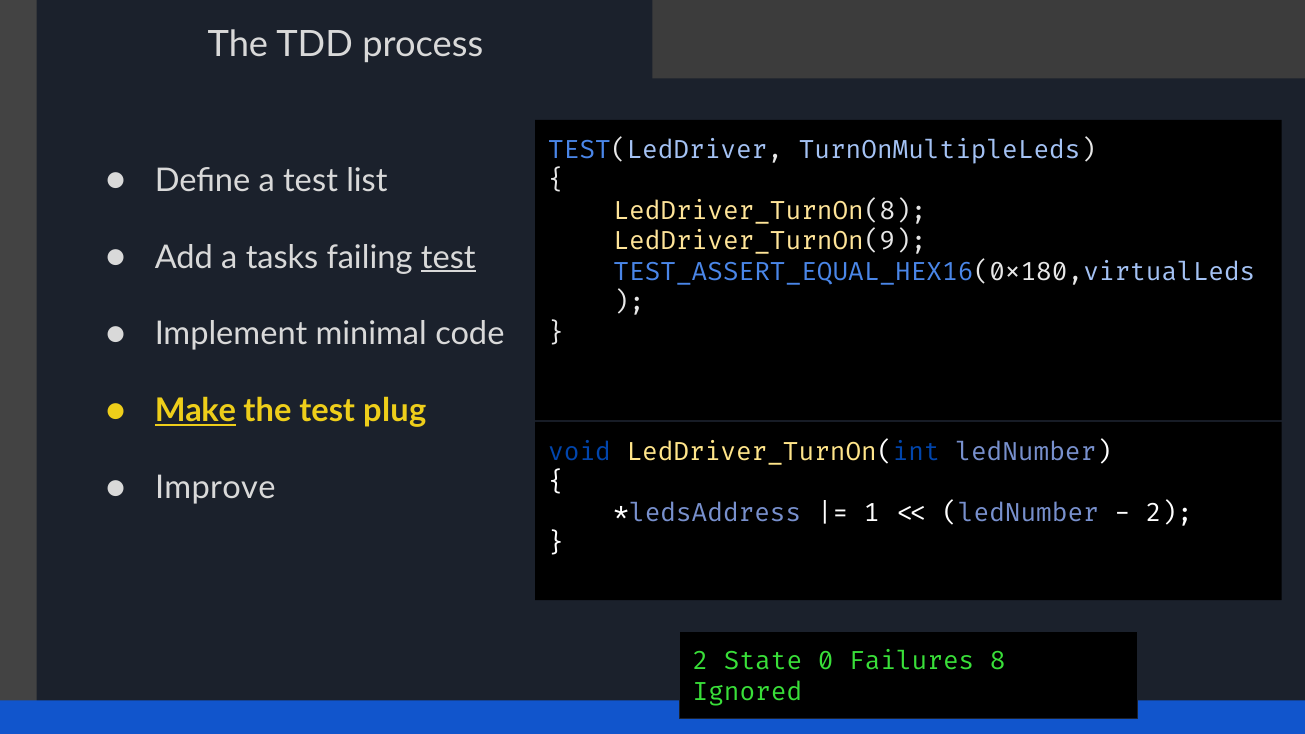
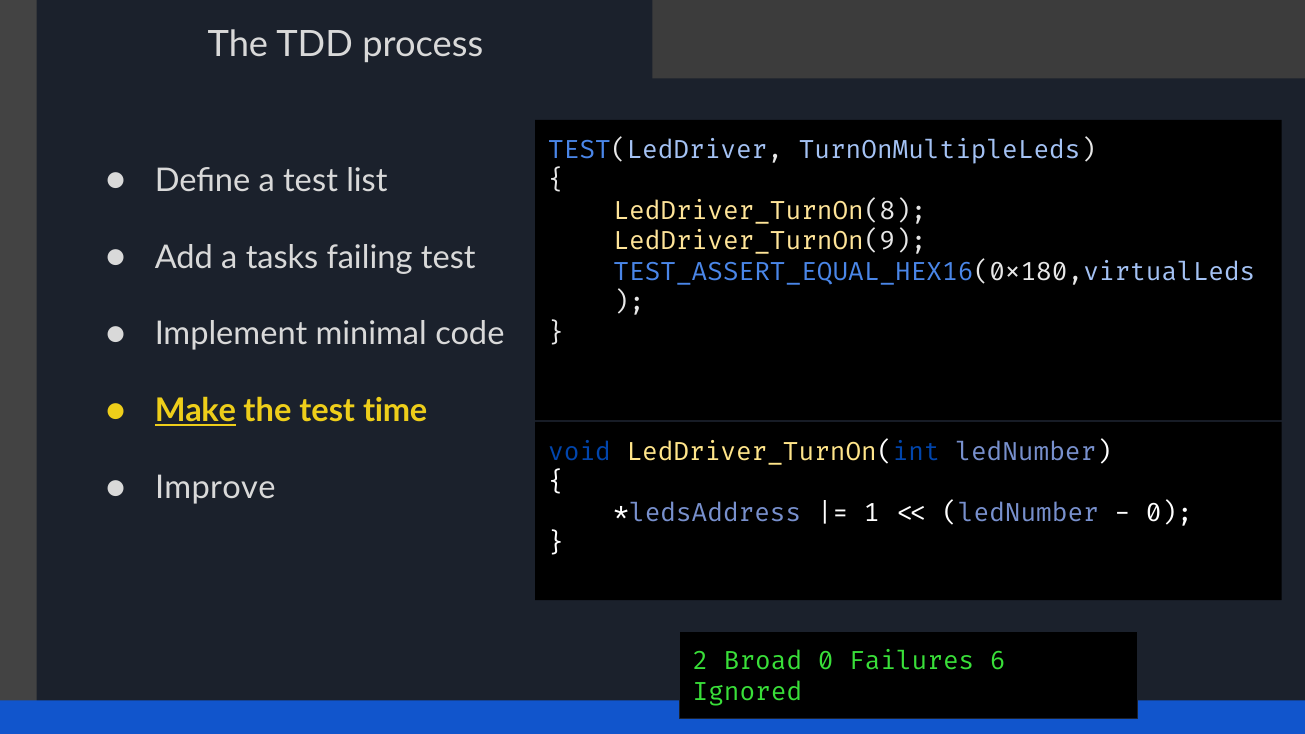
test underline: present -> none (448, 257)
plug: plug -> time (395, 411)
2: 2 -> 0 (1169, 513)
State: State -> Broad (763, 661)
8: 8 -> 6 (998, 661)
